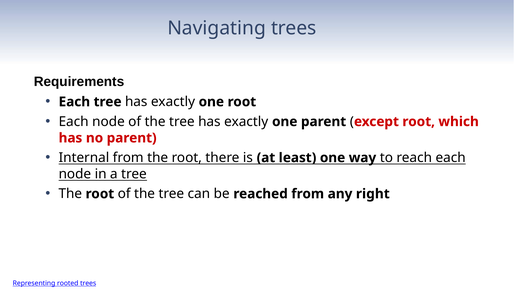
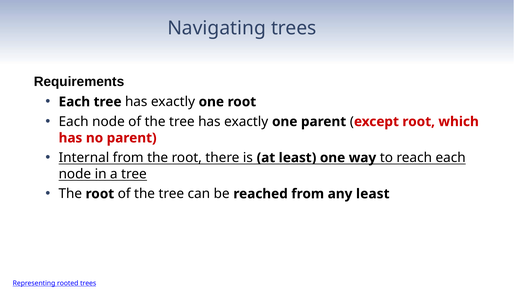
any right: right -> least (373, 193)
